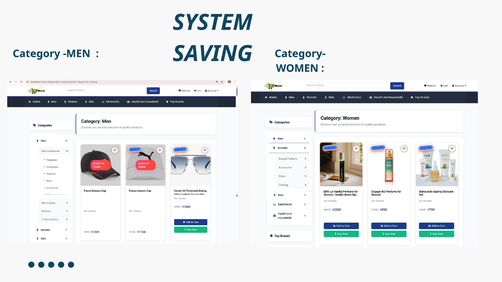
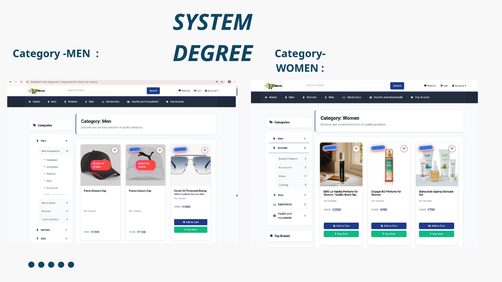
SAVING: SAVING -> DEGREE (213, 54)
